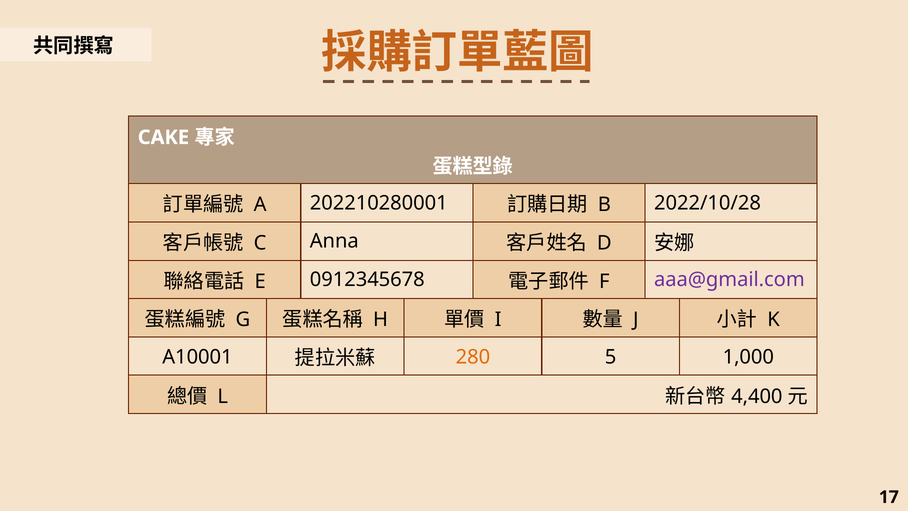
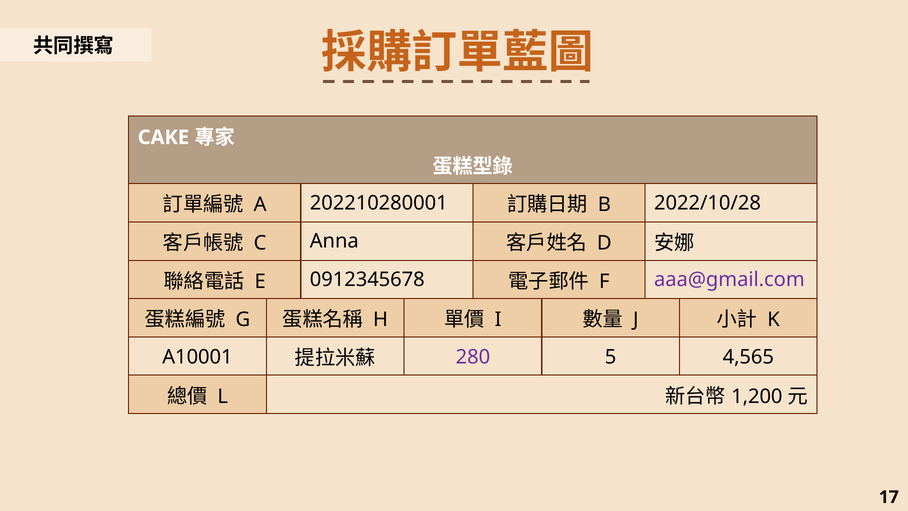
280 colour: orange -> purple (473, 357)
1,000: 1,000 -> 4,565 (748, 357)
4,400: 4,400 -> 1,200 (757, 396)
